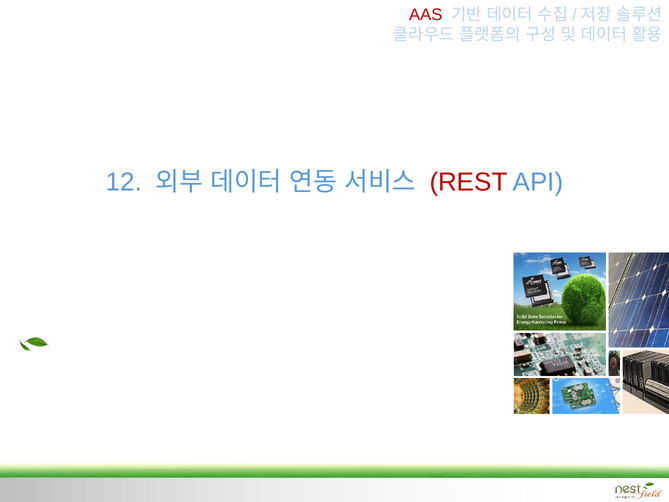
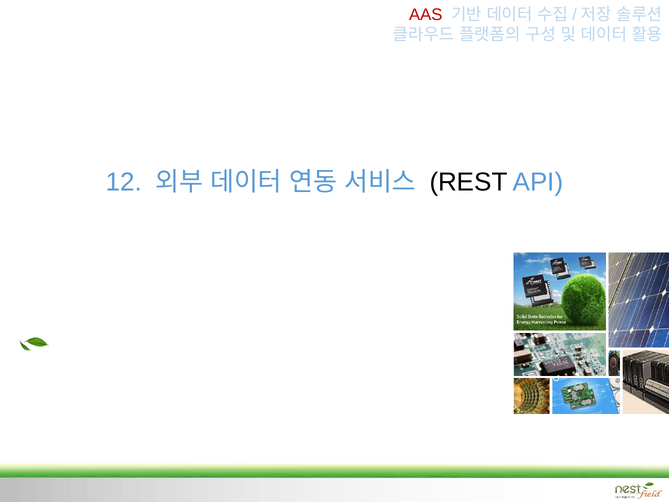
REST colour: red -> black (468, 182)
